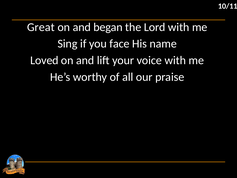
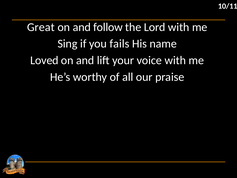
began: began -> follow (108, 27)
face: face -> fails (119, 44)
